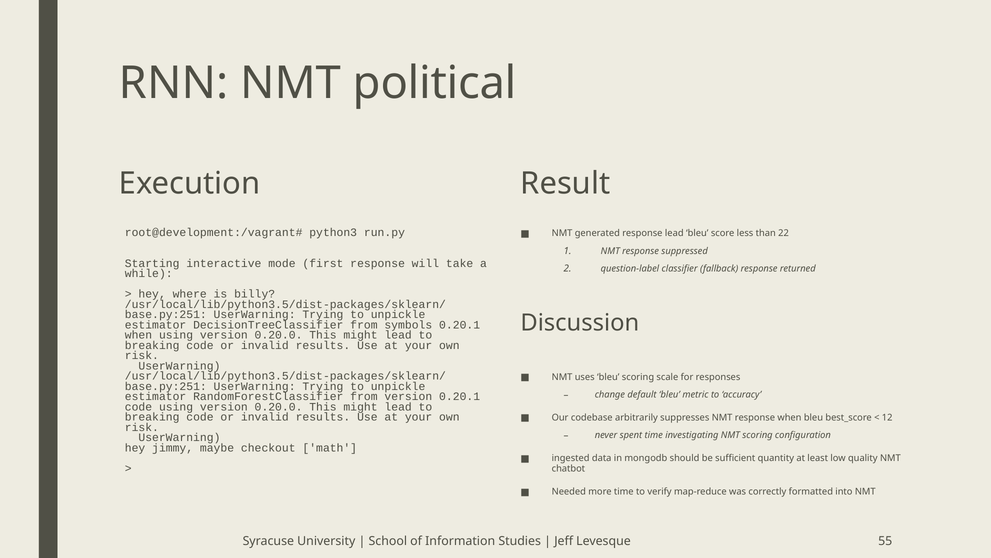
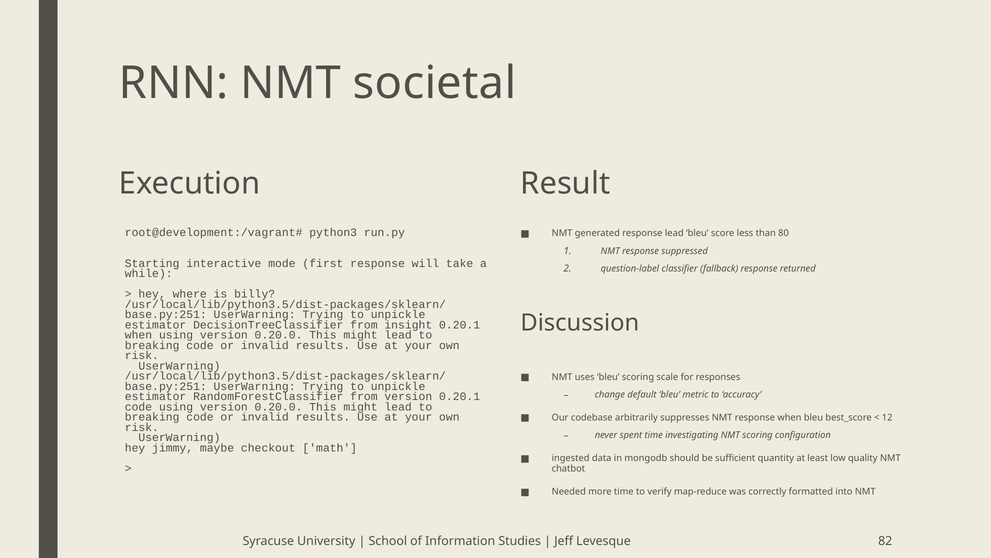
political: political -> societal (435, 83)
22: 22 -> 80 (784, 233)
symbols: symbols -> insight (408, 324)
55: 55 -> 82 (885, 541)
